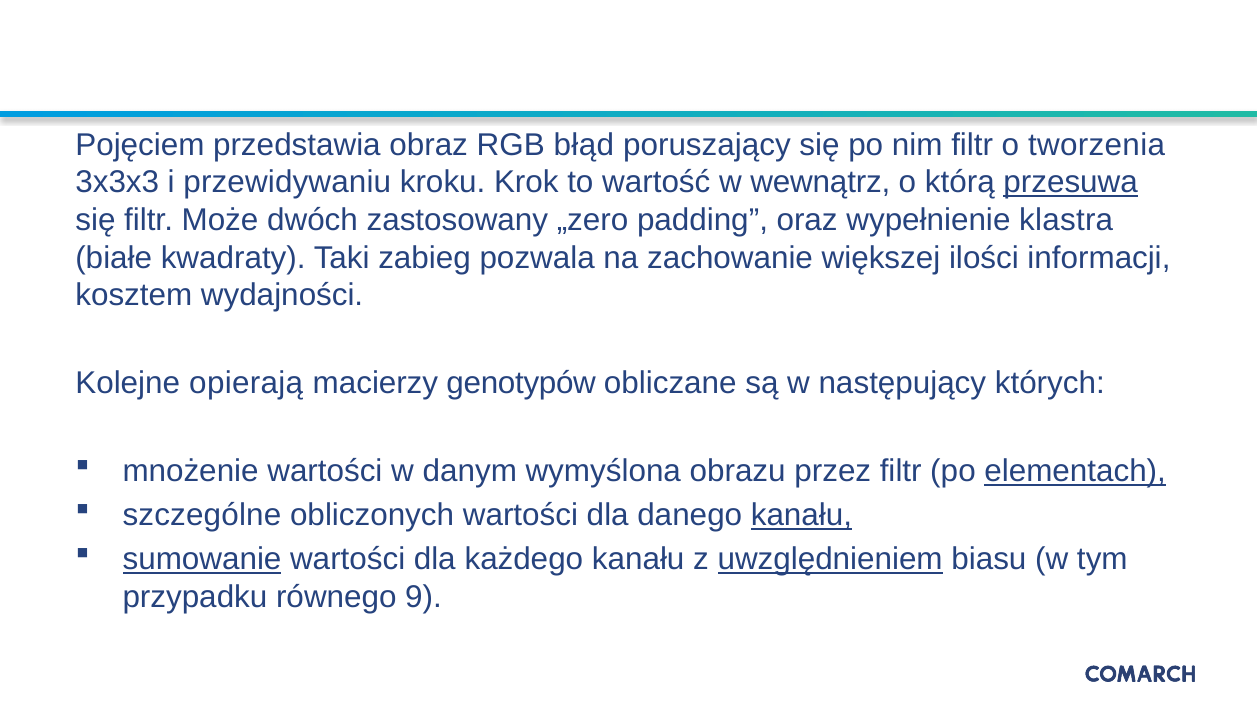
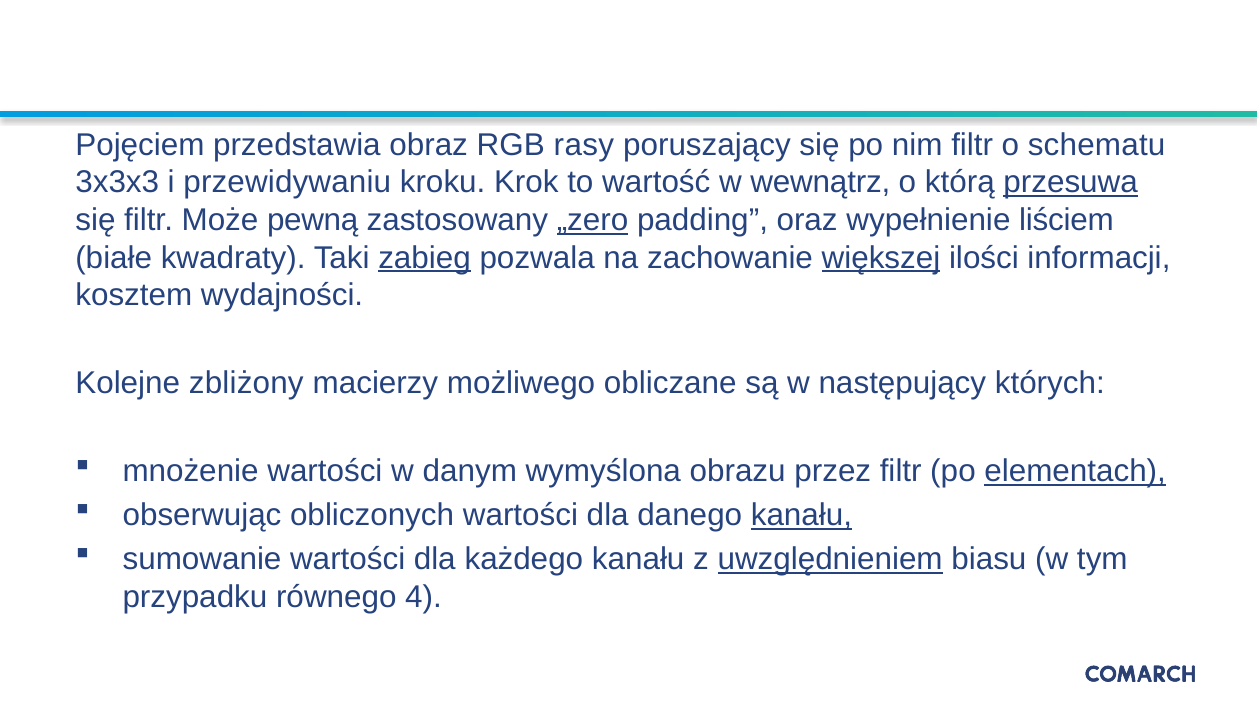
błąd: błąd -> rasy (584, 145)
tworzenia: tworzenia -> schematu (1097, 145)
dwóch: dwóch -> pewną (313, 220)
„zero underline: none -> present (593, 220)
klastra: klastra -> liściem (1066, 220)
zabieg underline: none -> present (425, 258)
większej underline: none -> present (881, 258)
opierają: opierają -> zbliżony (246, 384)
genotypów: genotypów -> możliwego (521, 384)
szczególne: szczególne -> obserwując (202, 515)
sumowanie underline: present -> none (202, 559)
9: 9 -> 4 (424, 597)
